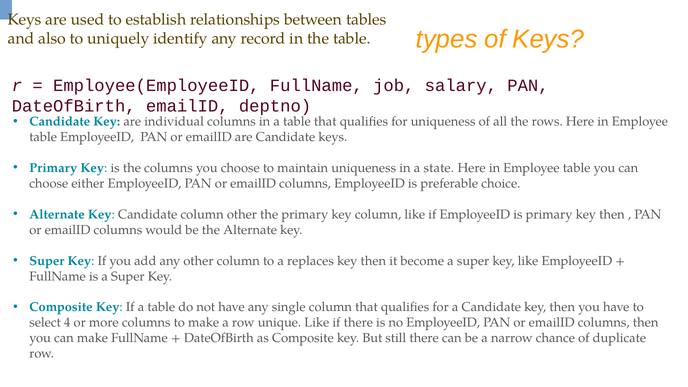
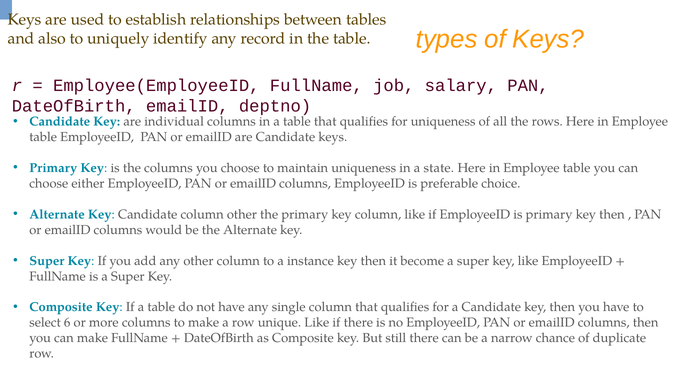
replaces: replaces -> instance (310, 261)
4: 4 -> 6 (67, 323)
